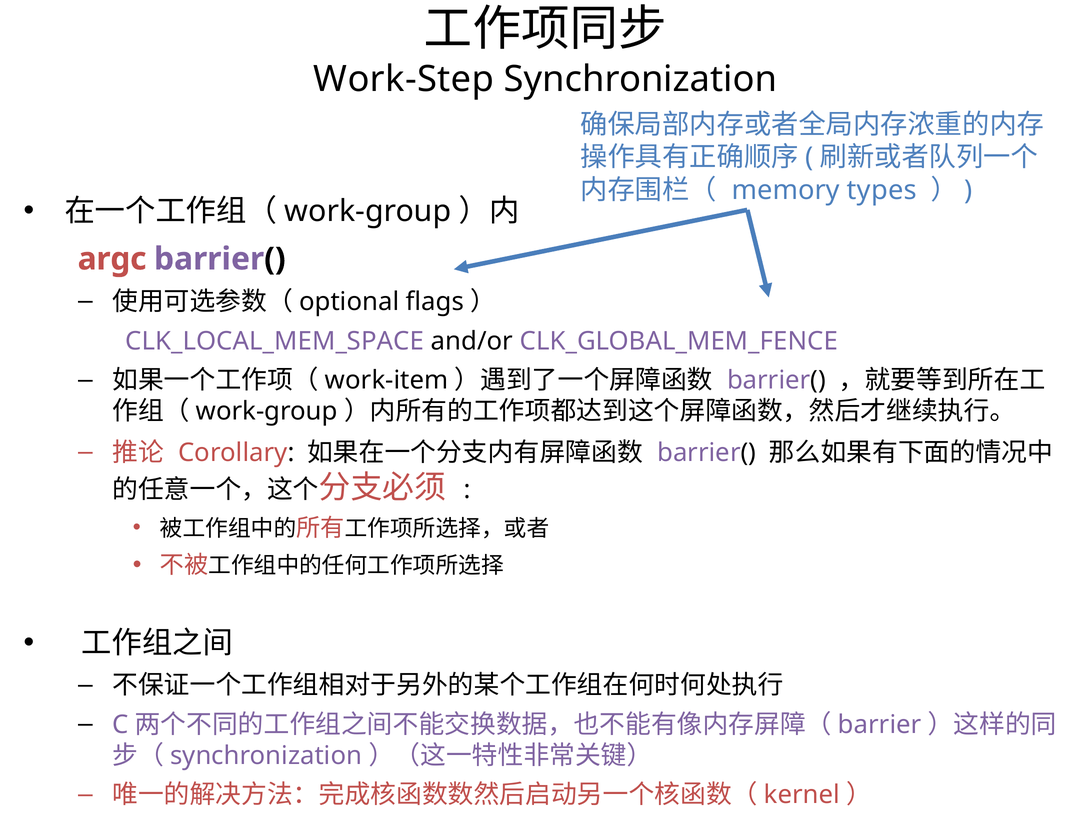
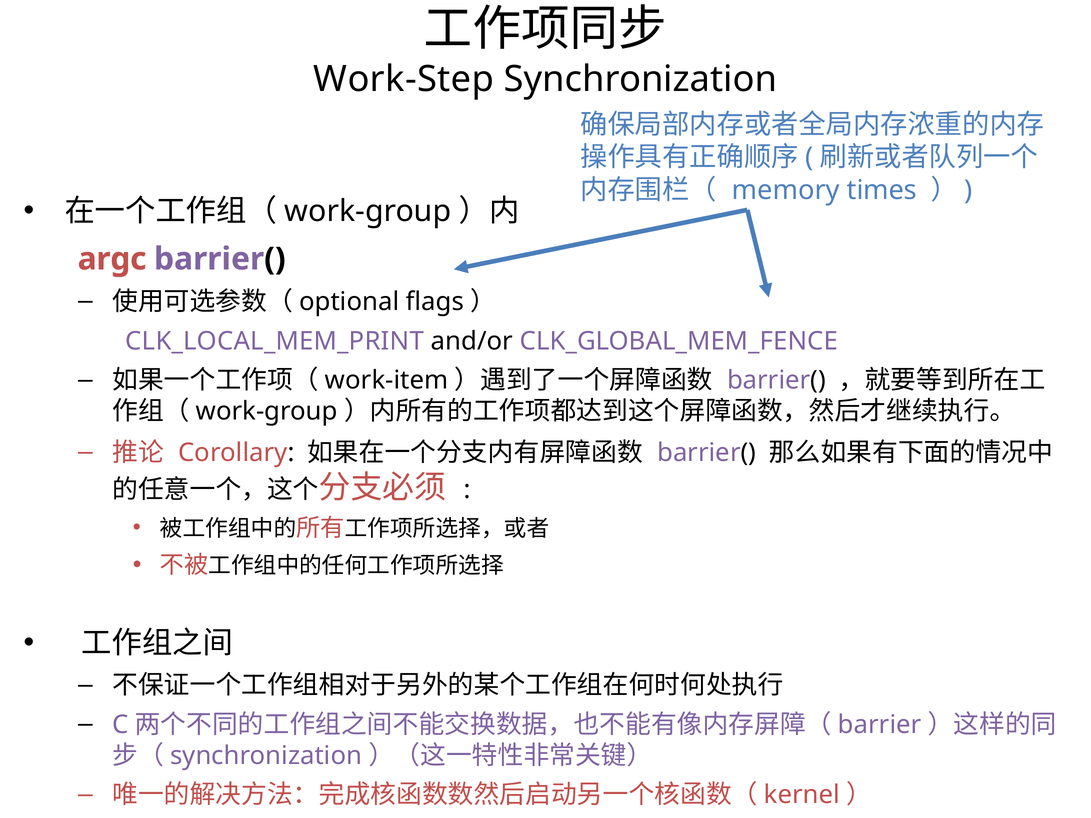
types: types -> times (882, 190)
CLK_LOCAL_MEM_SPACE: CLK_LOCAL_MEM_SPACE -> CLK_LOCAL_MEM_PRINT (275, 341)
